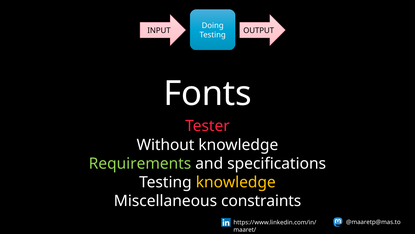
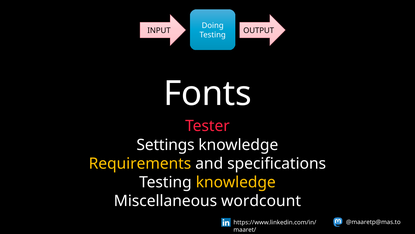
Without: Without -> Settings (166, 145)
Requirements colour: light green -> yellow (140, 163)
constraints: constraints -> wordcount (261, 201)
